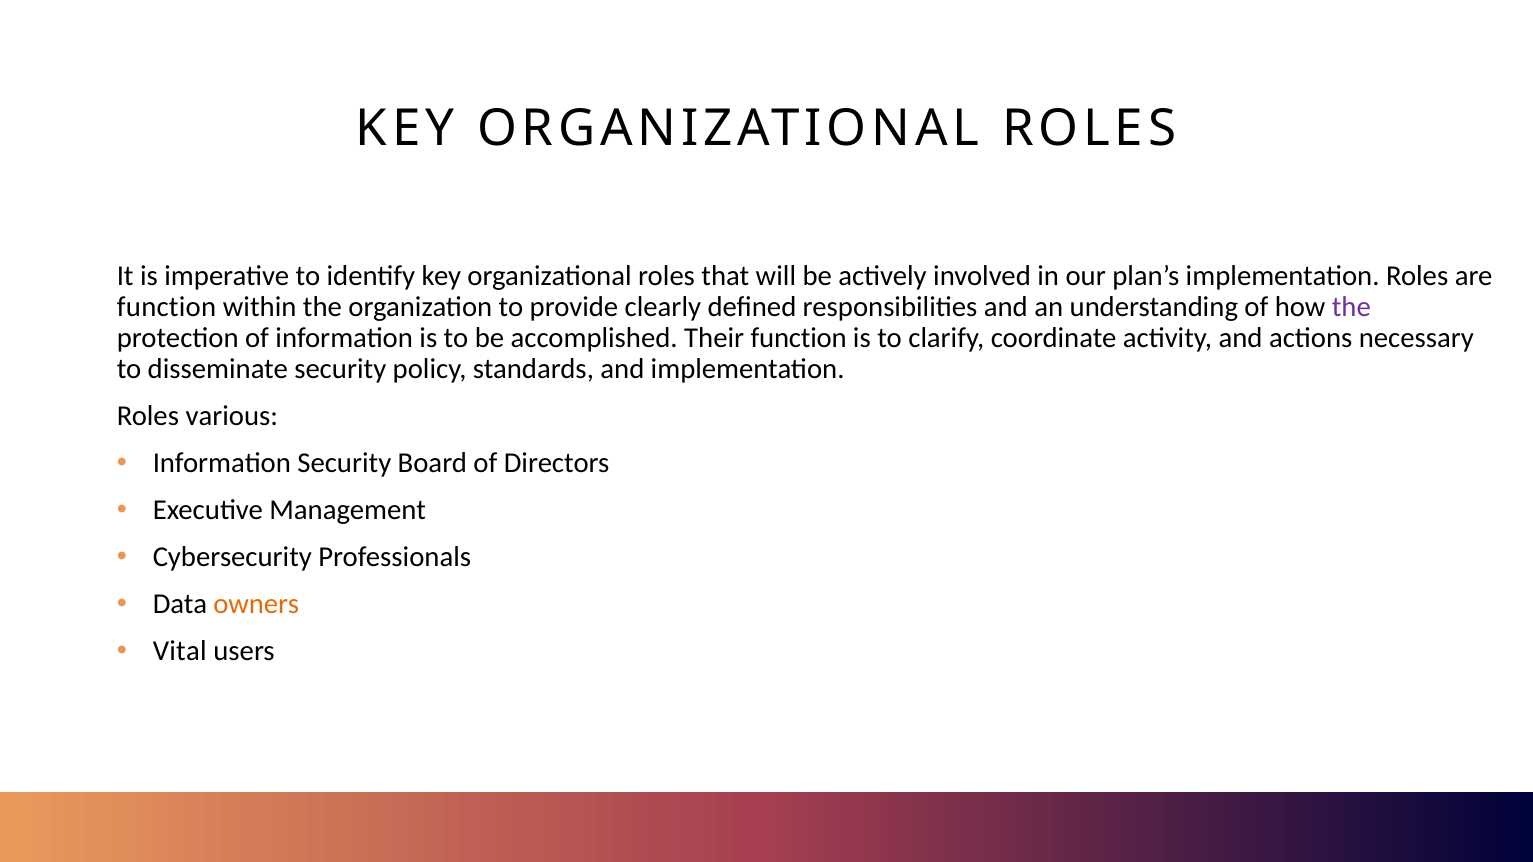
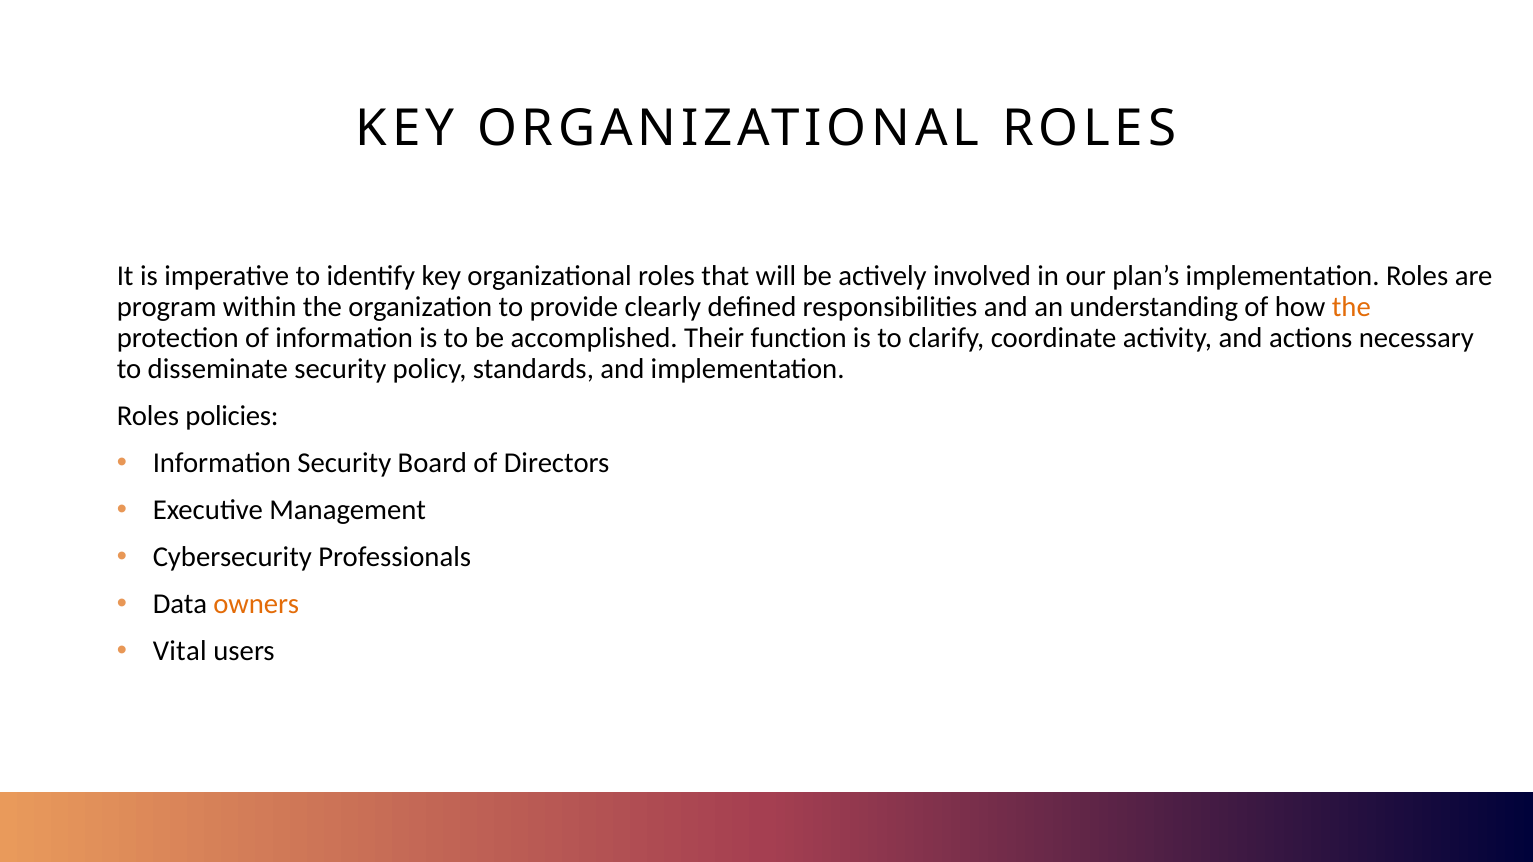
function: function -> program (167, 307)
the colour: purple -> orange (1351, 307)
various: various -> policies (232, 416)
